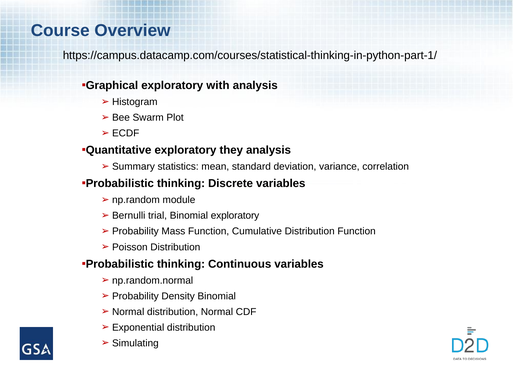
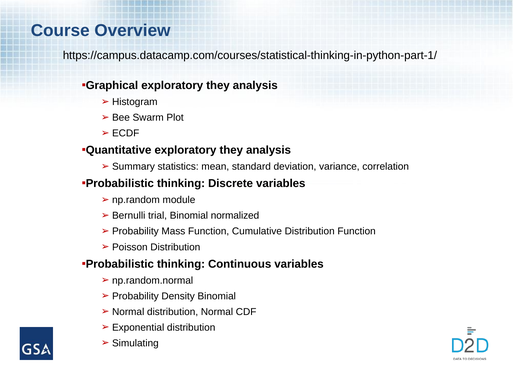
with: with -> they (218, 85)
Binomial exploratory: exploratory -> normalized (235, 216)
